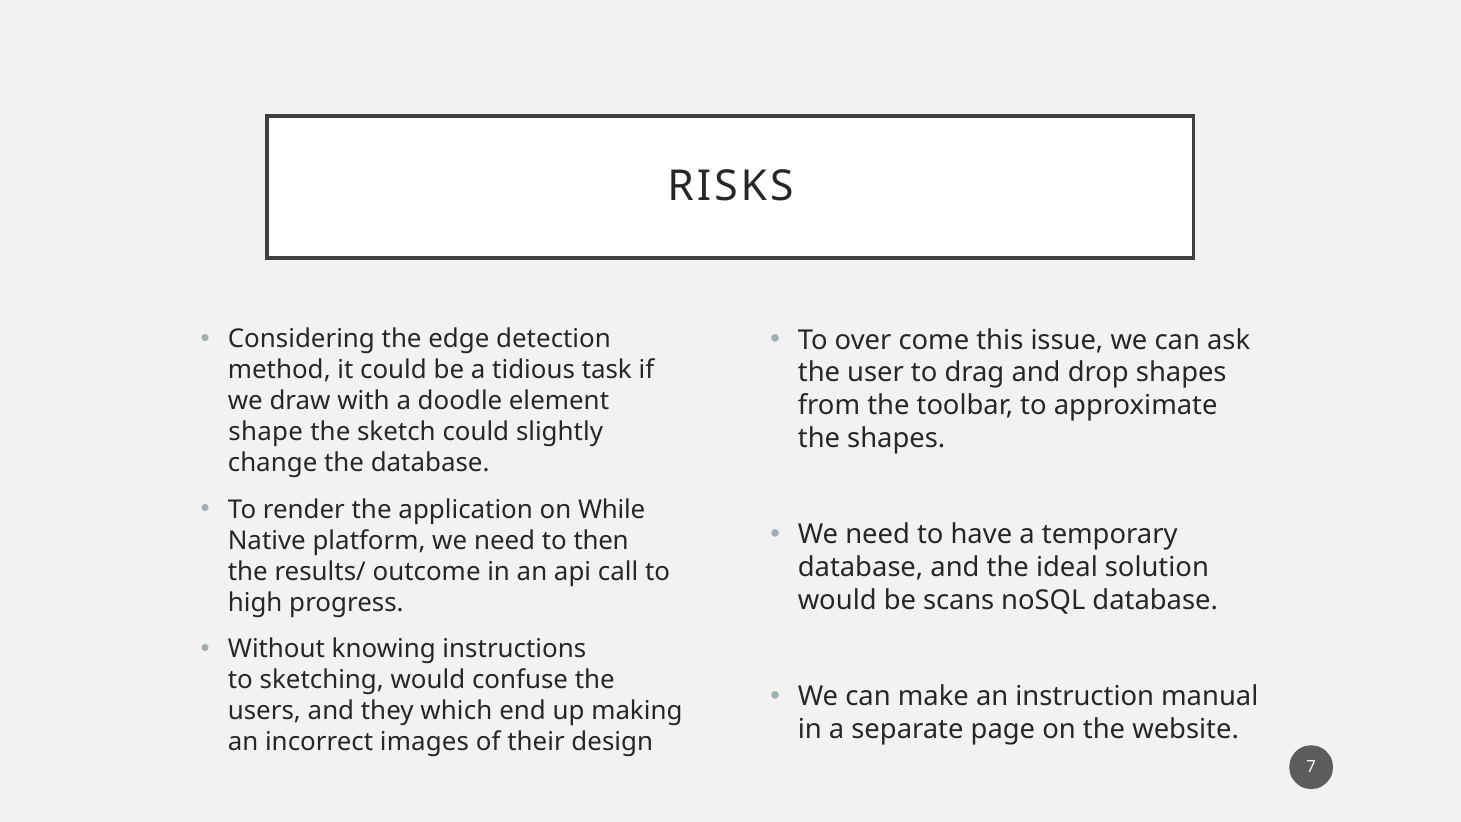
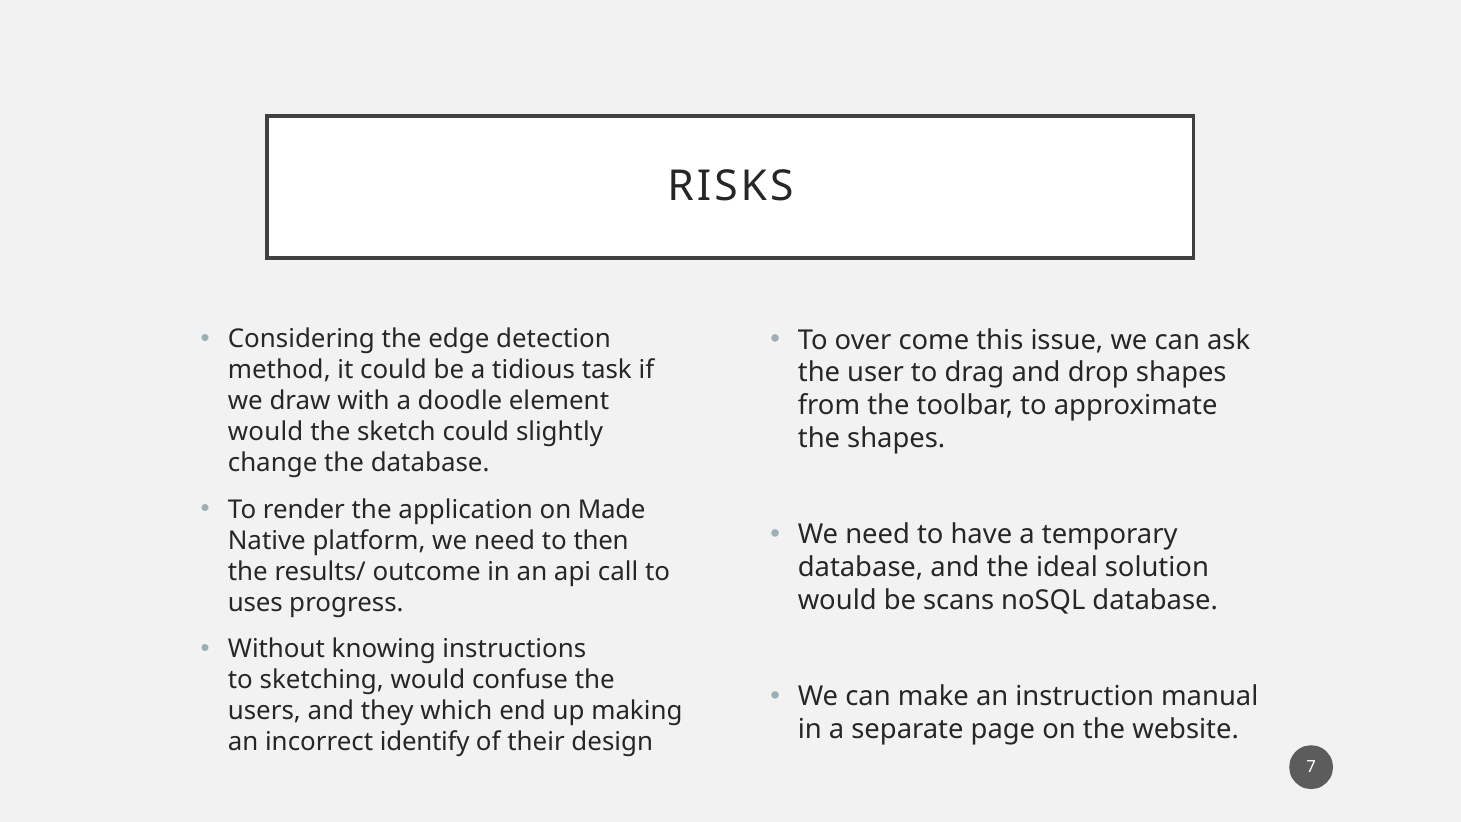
shape: shape -> would (266, 432)
While: While -> Made (612, 509)
high: high -> uses (255, 603)
images: images -> identify (425, 742)
